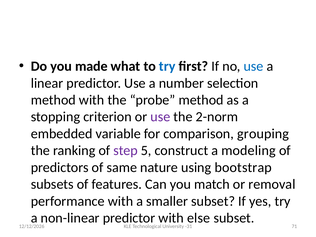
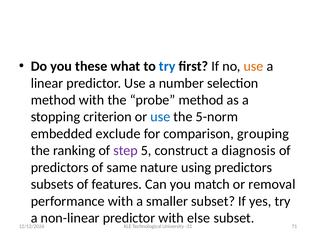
made: made -> these (91, 66)
use colour: blue -> orange (254, 66)
use colour: purple -> blue (160, 117)
2-norm: 2-norm -> 5-norm (217, 117)
variable: variable -> exclude (118, 134)
modeling: modeling -> diagnosis (249, 151)
using bootstrap: bootstrap -> predictors (243, 167)
